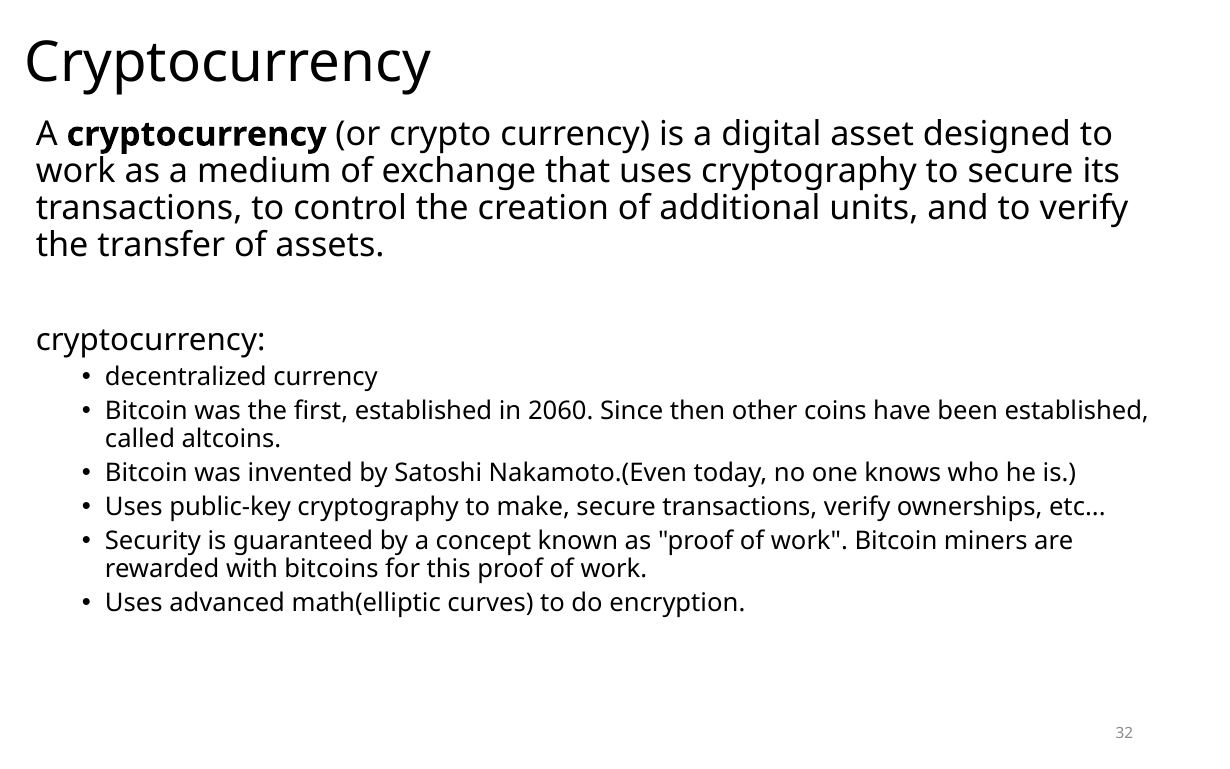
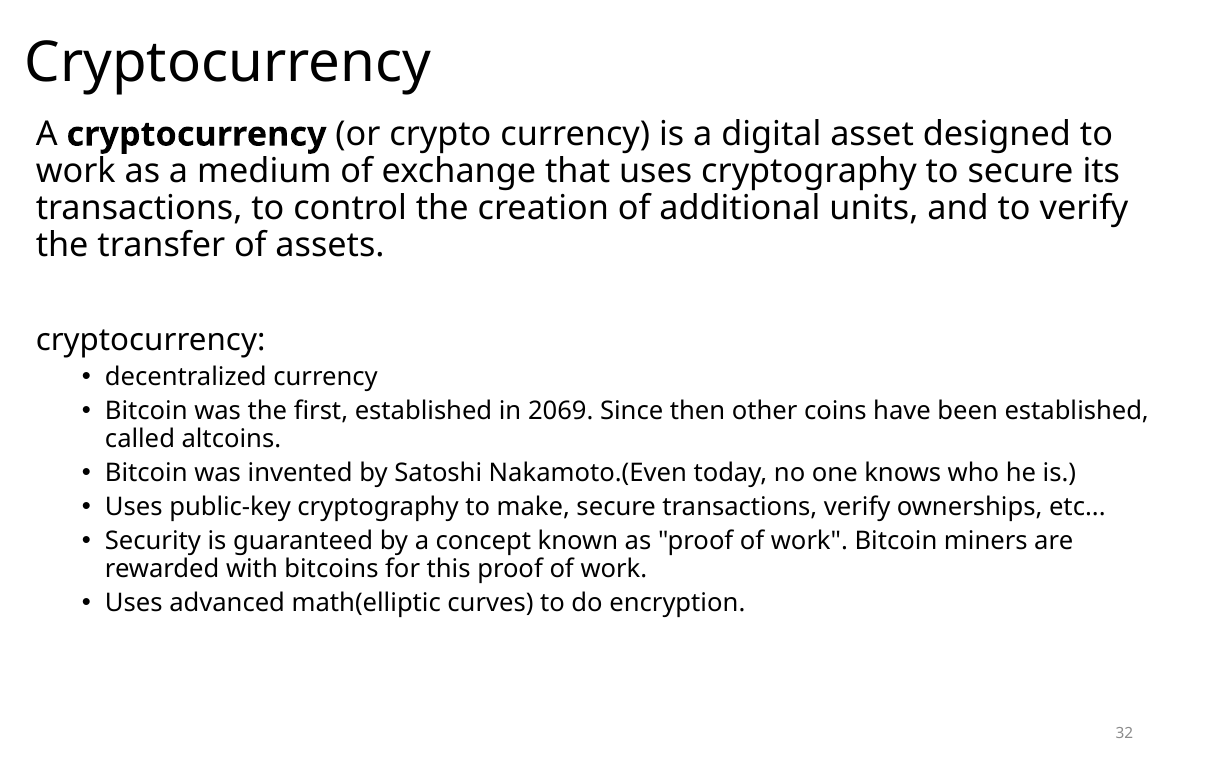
2060: 2060 -> 2069 (561, 411)
